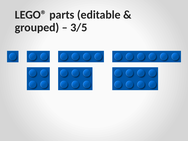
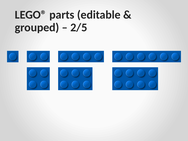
3/5: 3/5 -> 2/5 (79, 27)
